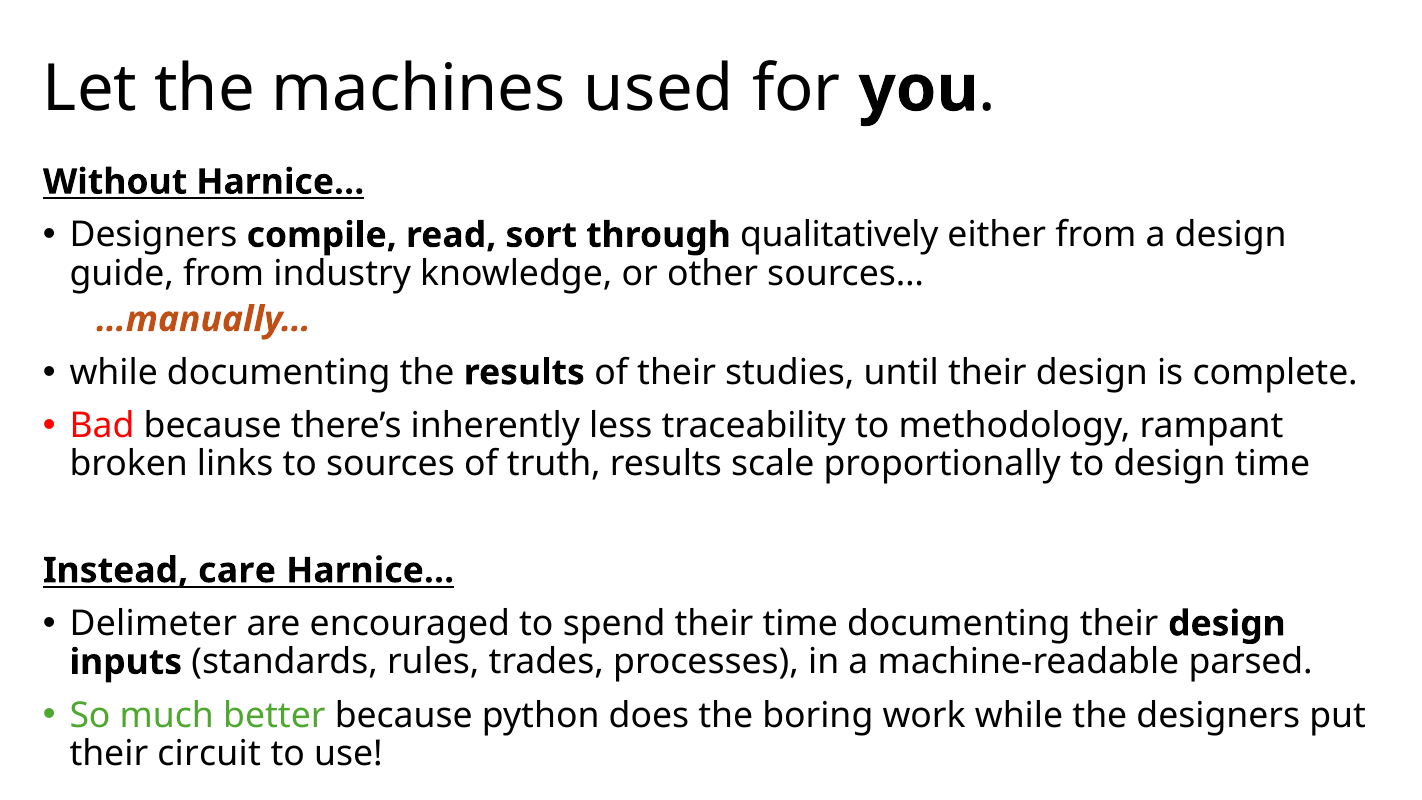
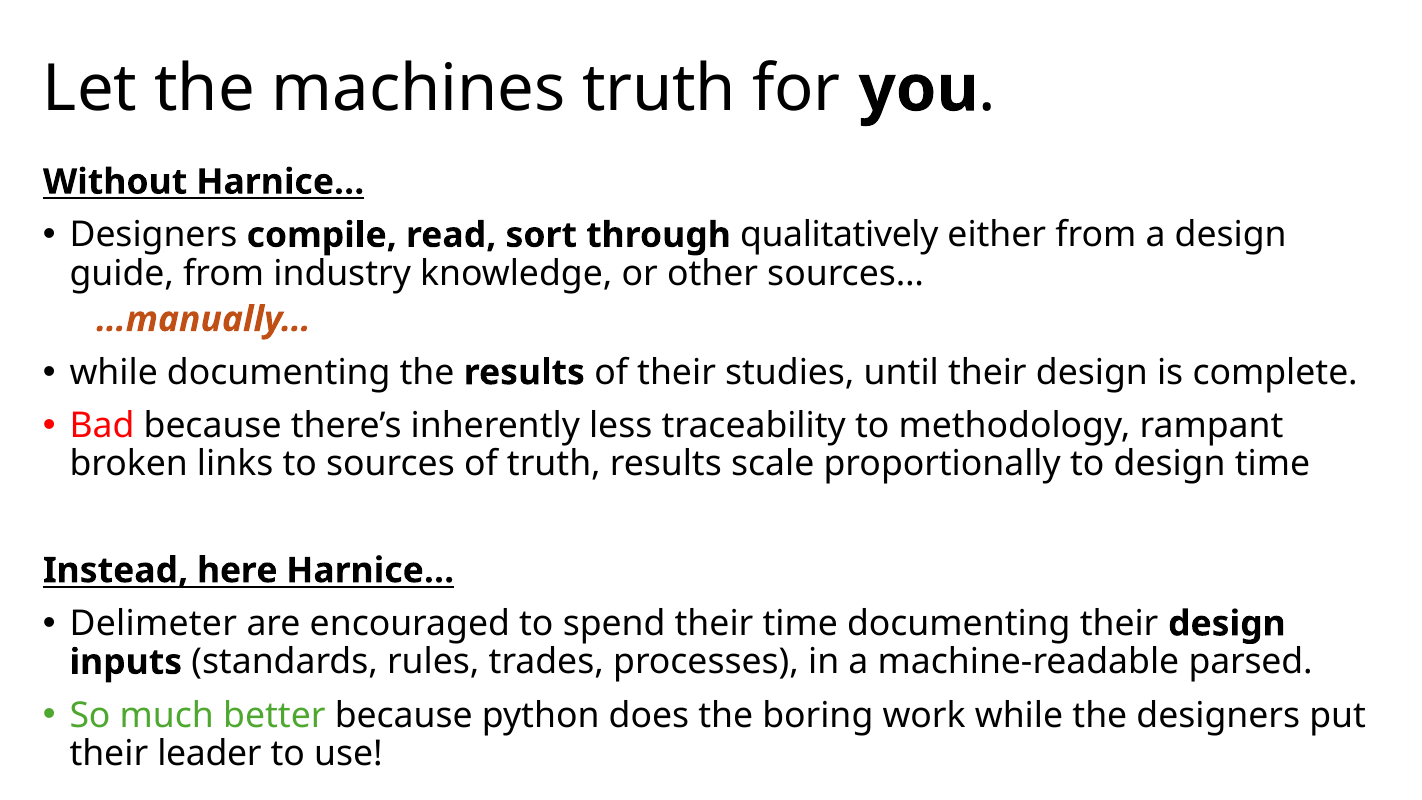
machines used: used -> truth (659, 89)
care: care -> here (237, 570)
circuit: circuit -> leader (209, 754)
